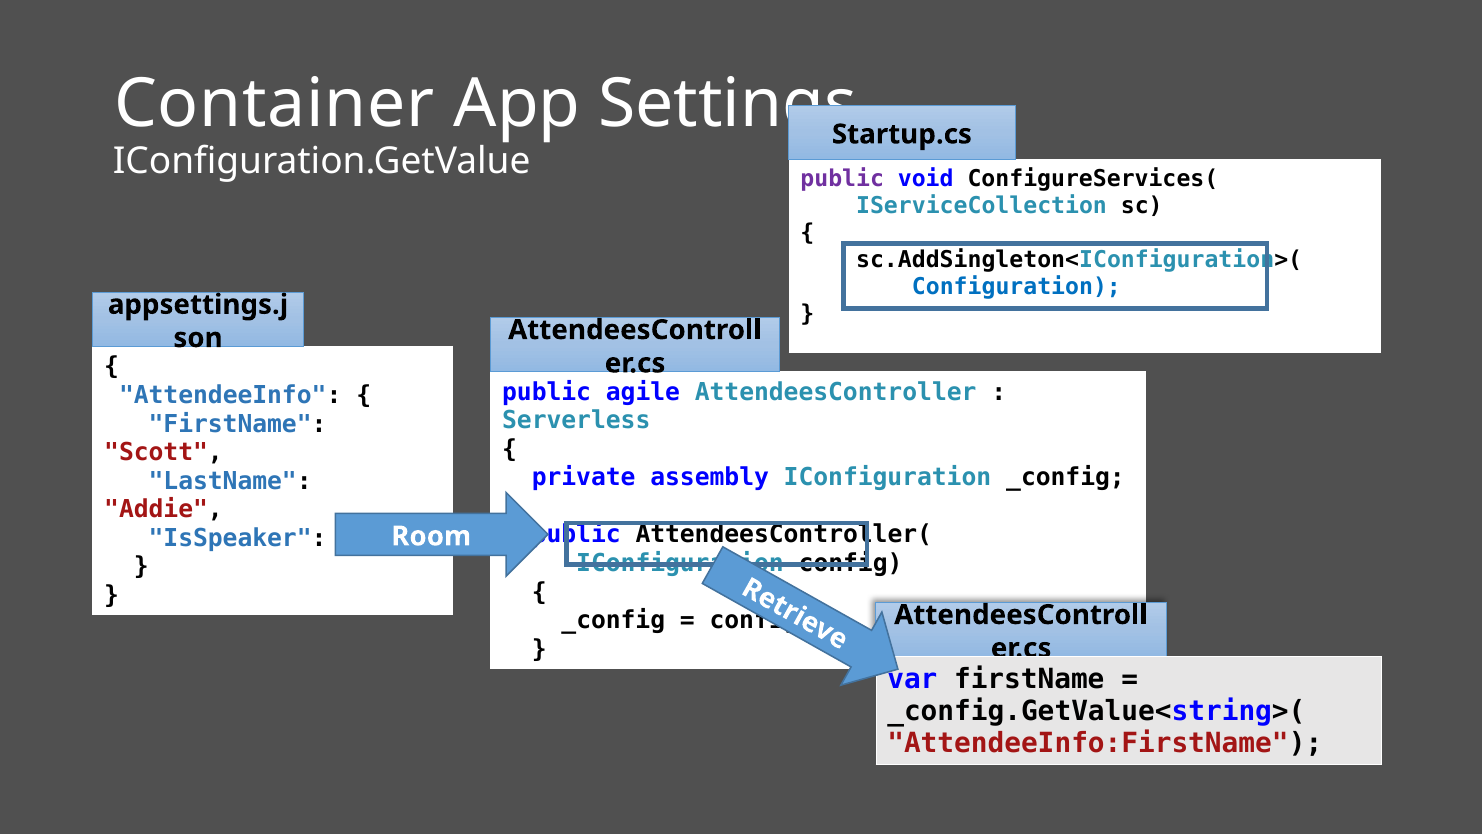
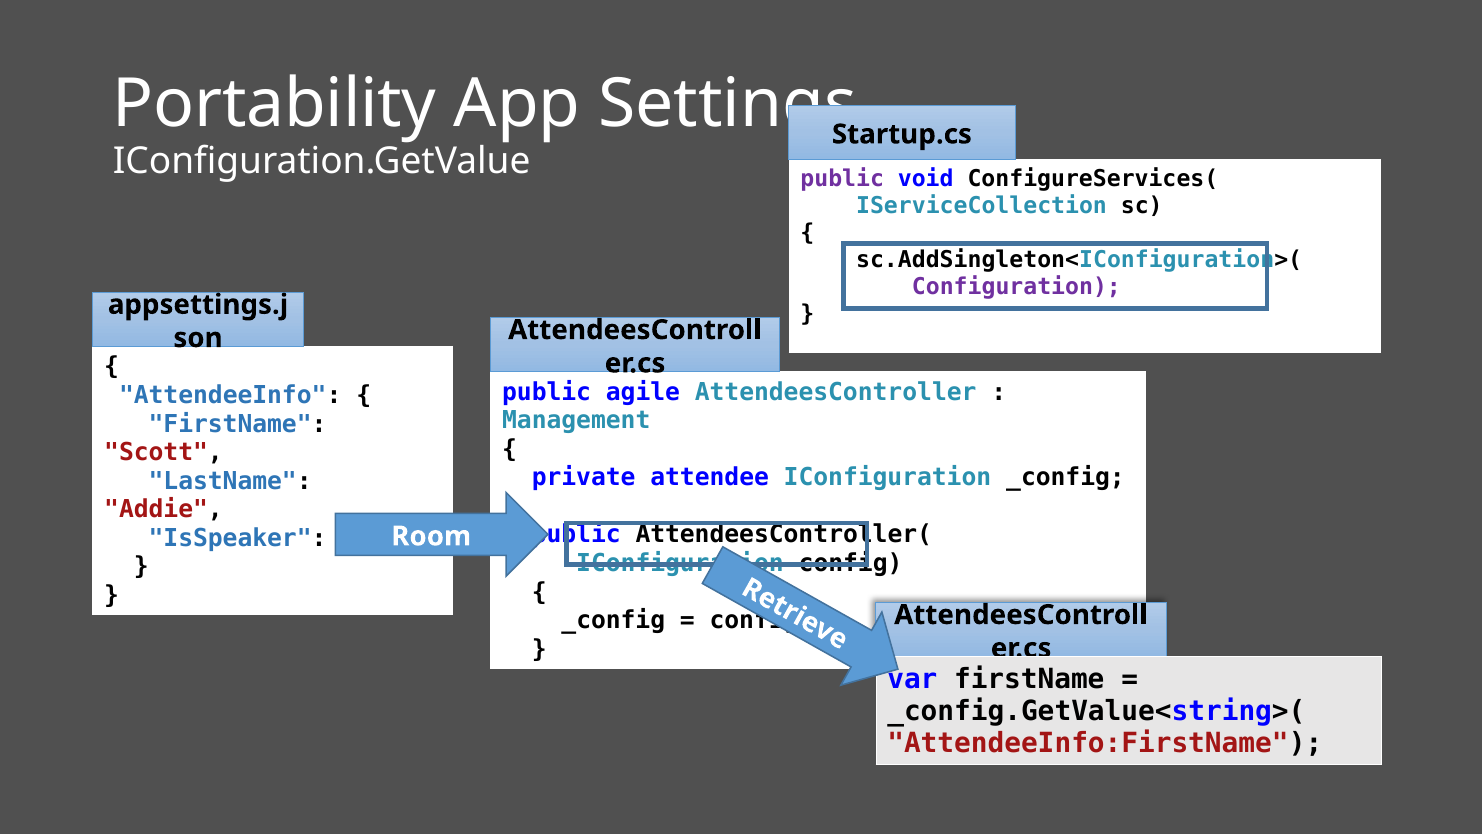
Container: Container -> Portability (275, 104)
Configuration colour: blue -> purple (1016, 286)
Serverless: Serverless -> Management (576, 420)
assembly: assembly -> attendee (710, 478)
